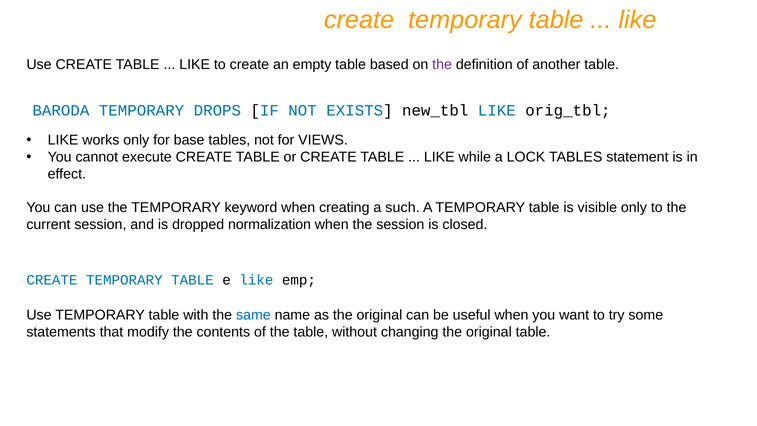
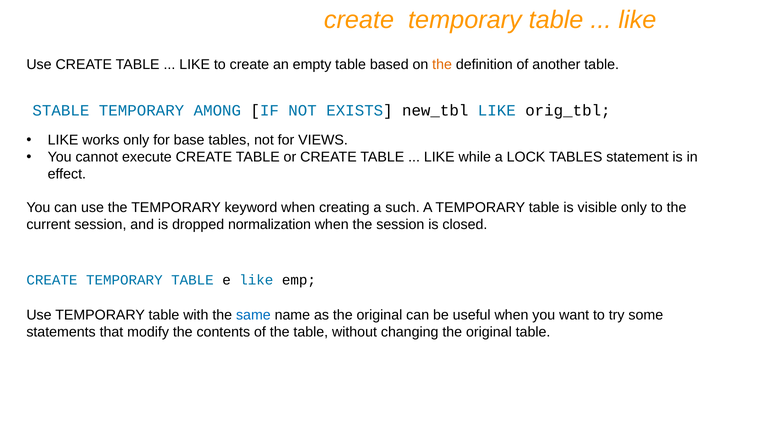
the colour: purple -> orange (442, 64)
BARODA: BARODA -> STABLE (61, 110)
DROPS: DROPS -> AMONG (217, 110)
